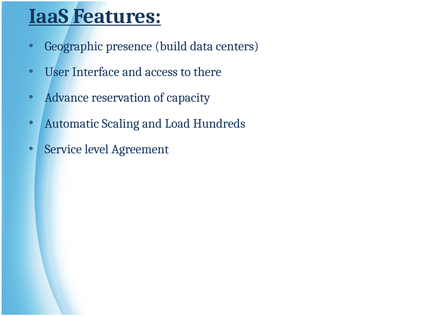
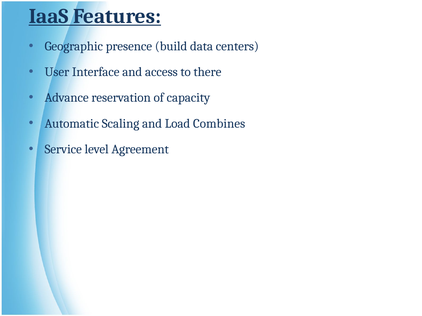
Hundreds: Hundreds -> Combines (219, 124)
